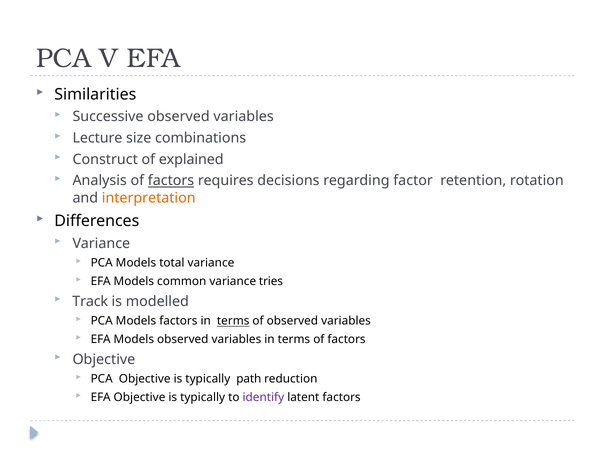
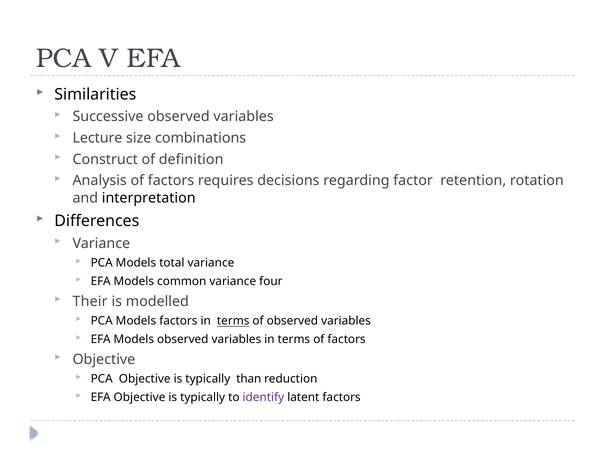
explained: explained -> definition (191, 159)
factors underline: present -> none (171, 181)
interpretation colour: orange -> black (149, 198)
tries: tries -> four (271, 281)
Track: Track -> Their (90, 301)
path: path -> than (249, 379)
